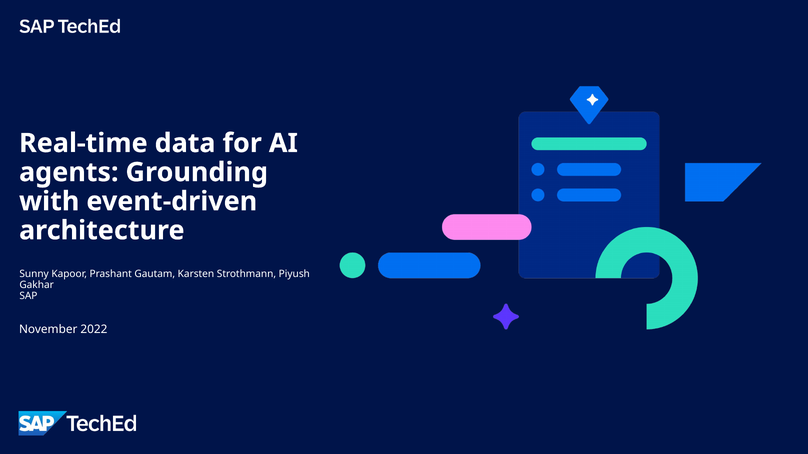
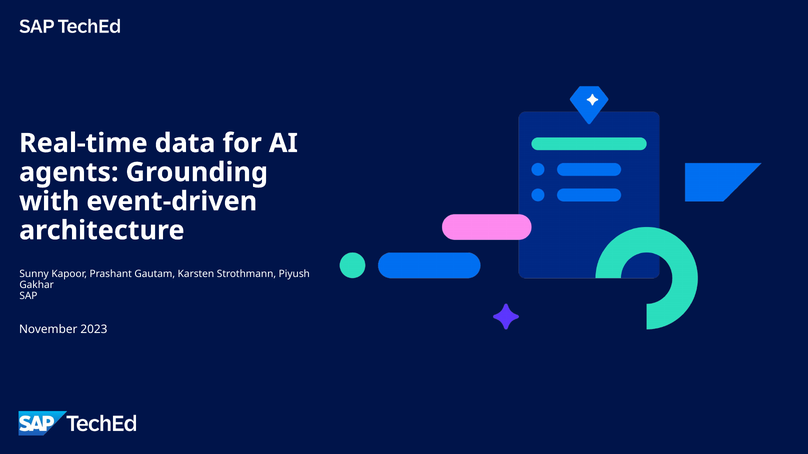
2022: 2022 -> 2023 (94, 330)
